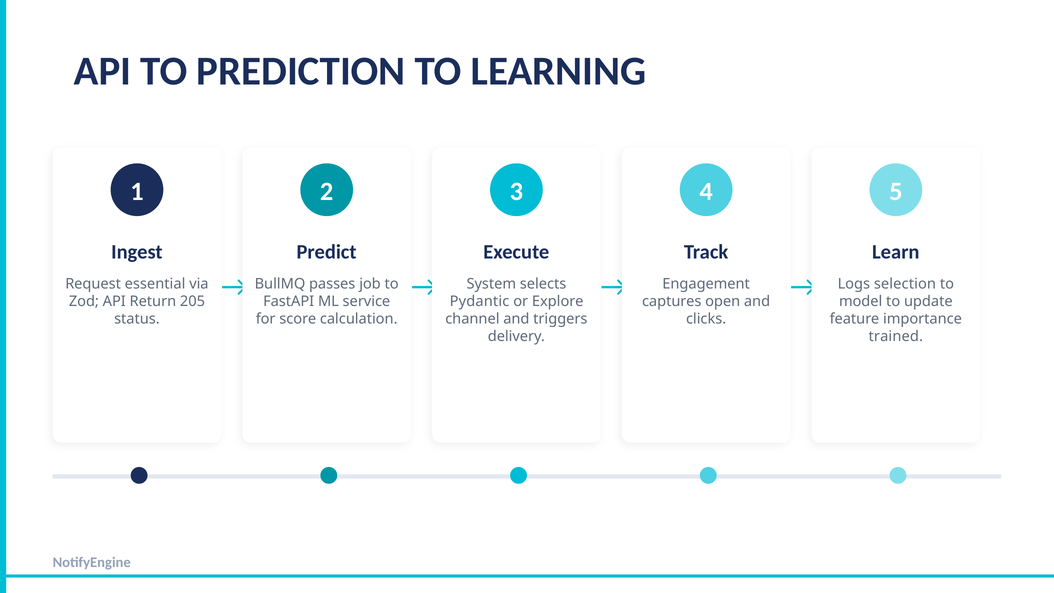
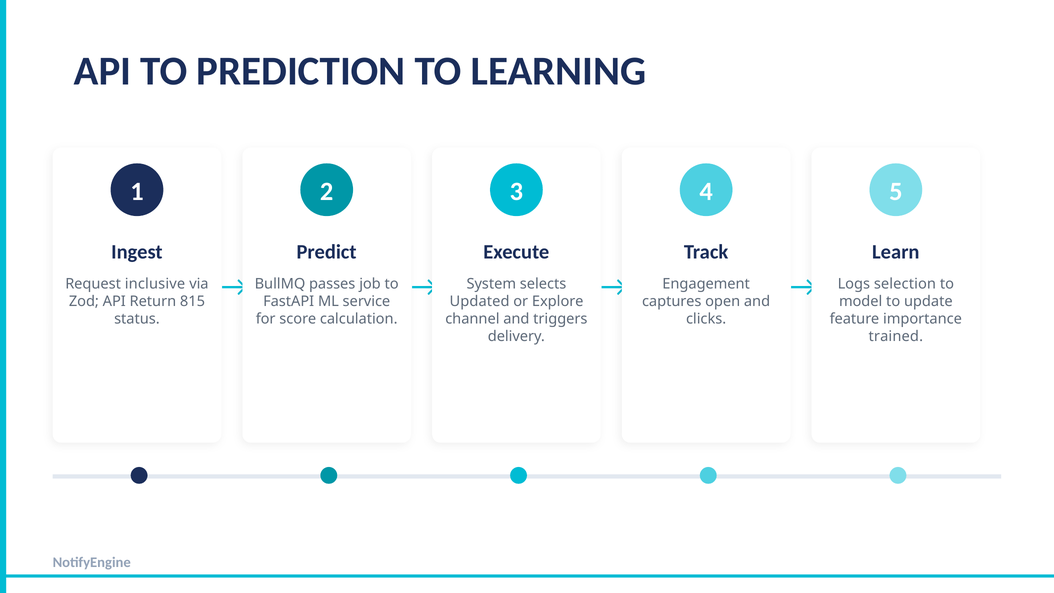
essential: essential -> inclusive (155, 284)
205: 205 -> 815 (193, 301)
Pydantic: Pydantic -> Updated (480, 301)
